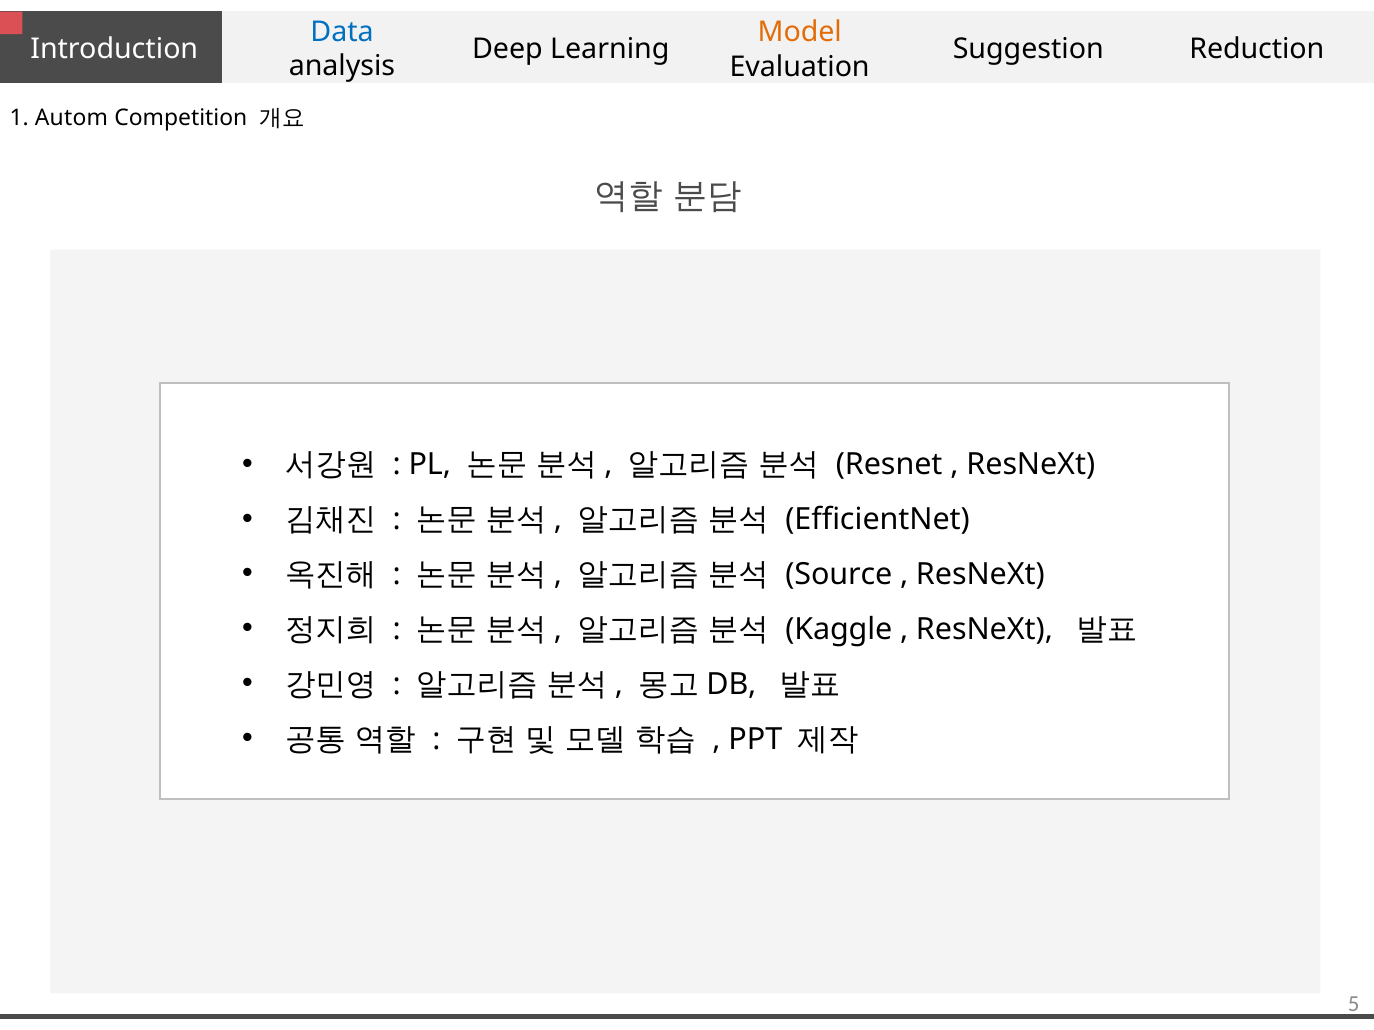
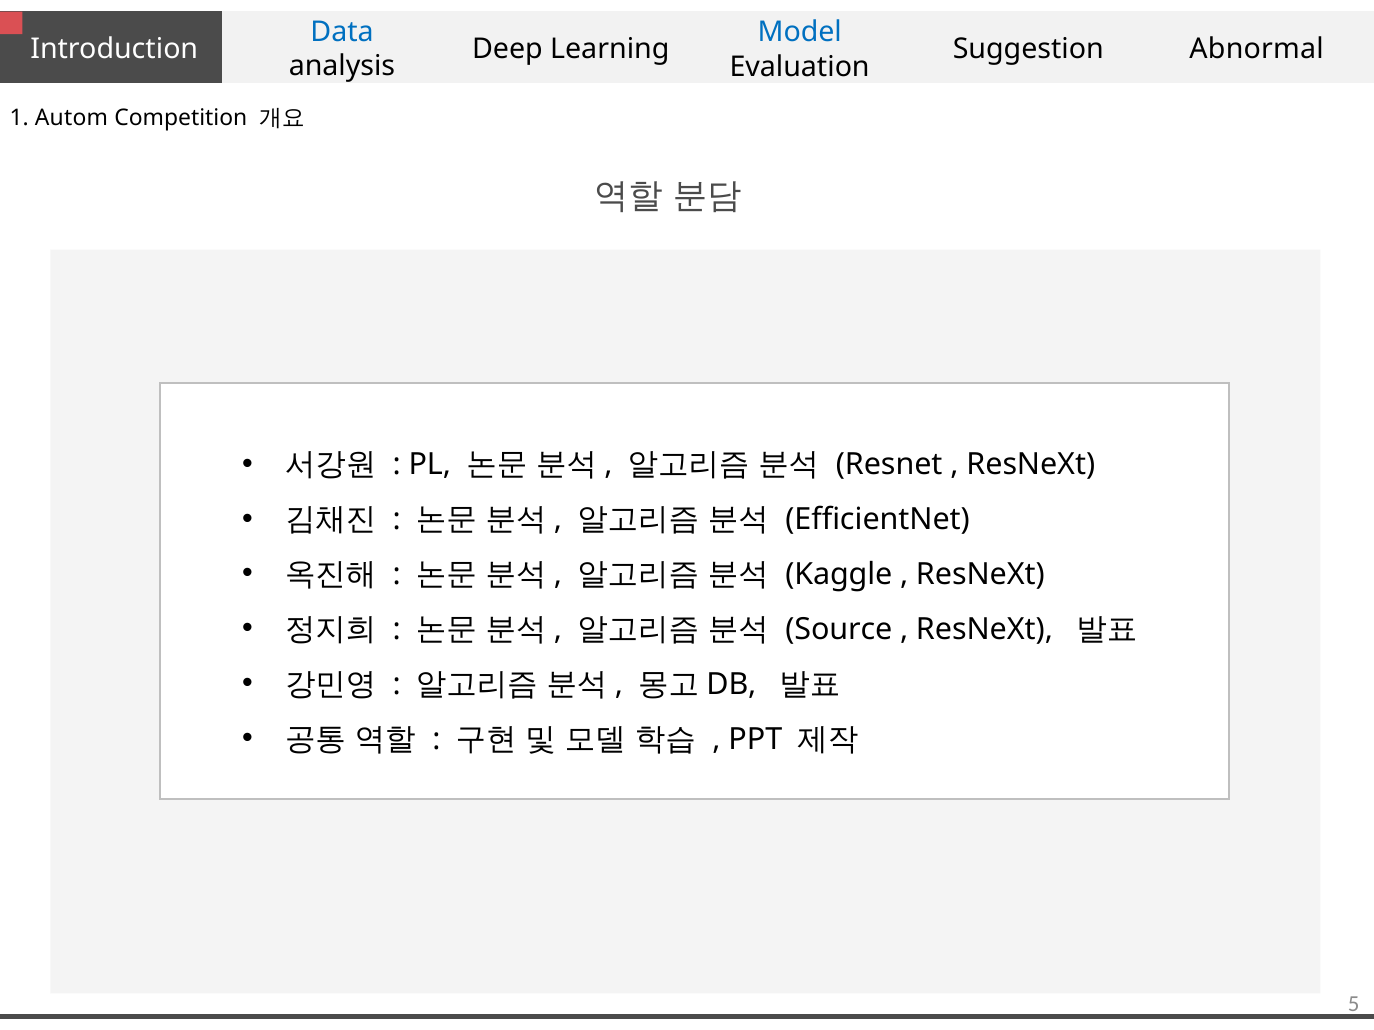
Model colour: orange -> blue (800, 32)
Reduction: Reduction -> Abnormal (1257, 49)
Source: Source -> Kaggle (839, 575)
Kaggle: Kaggle -> Source (839, 630)
